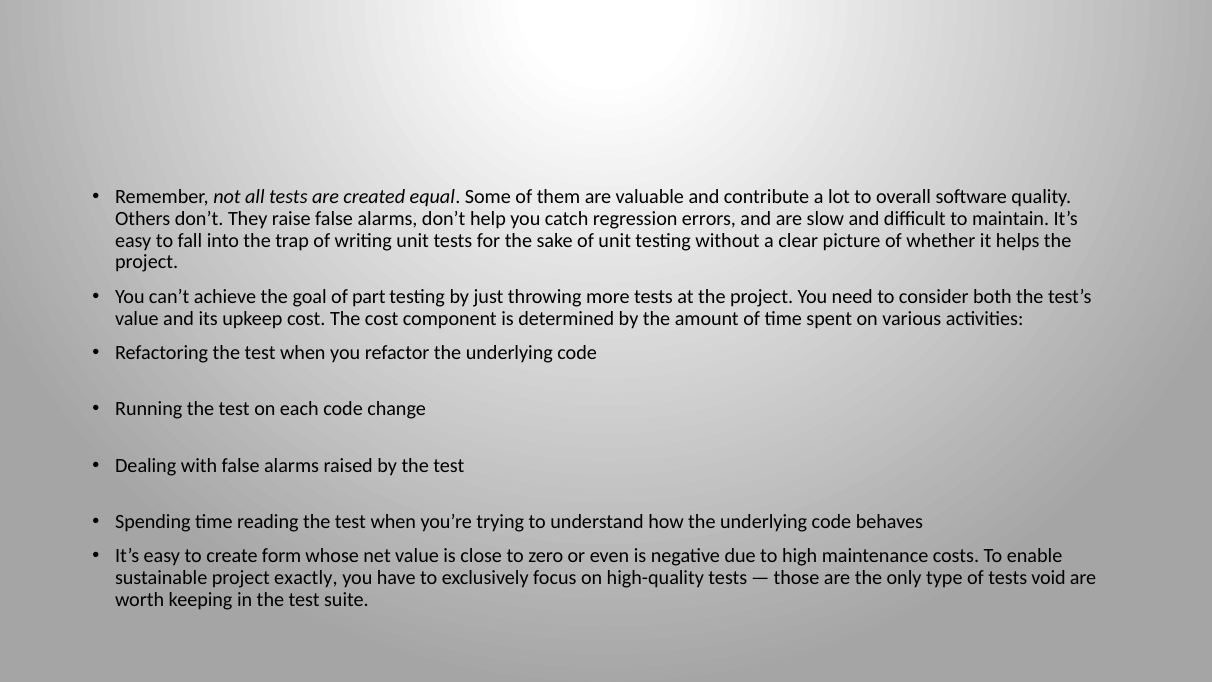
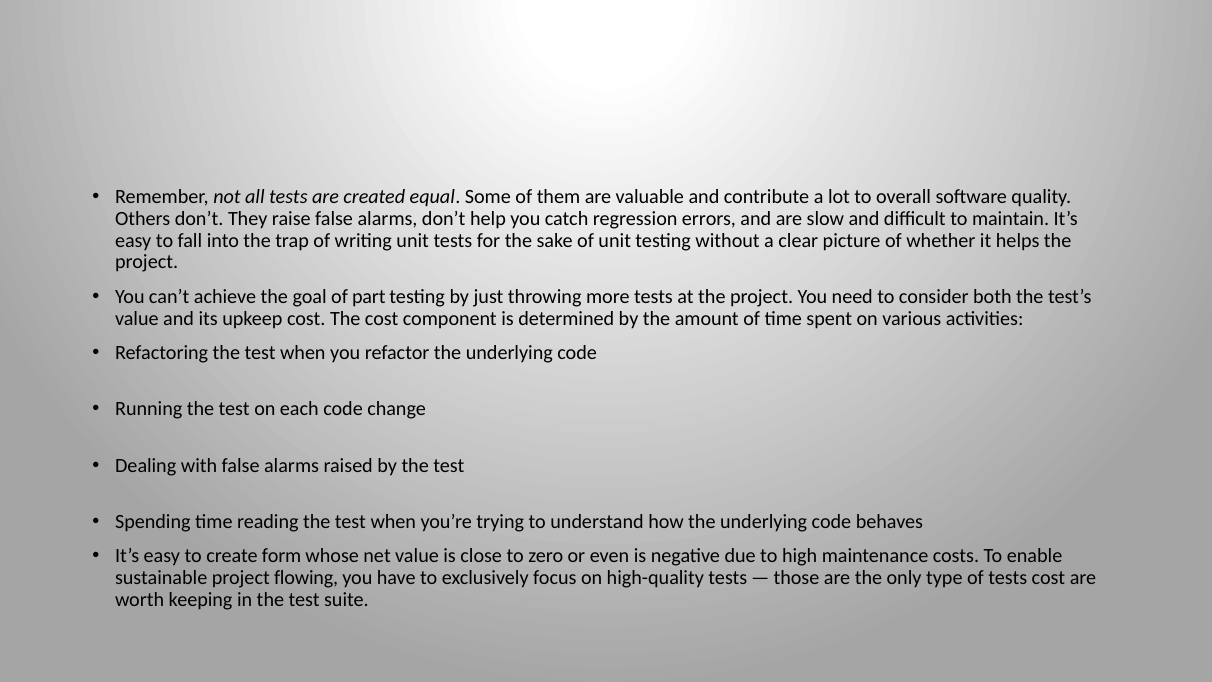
exactly: exactly -> flowing (306, 578)
tests void: void -> cost (1048, 578)
